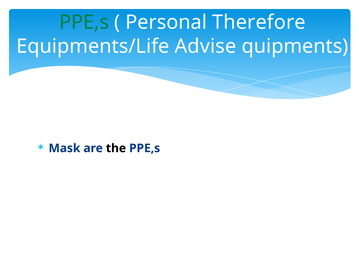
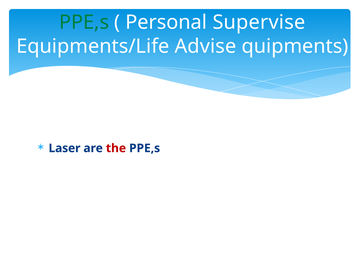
Therefore: Therefore -> Supervise (259, 22)
Mask: Mask -> Laser (65, 148)
the colour: black -> red (116, 148)
